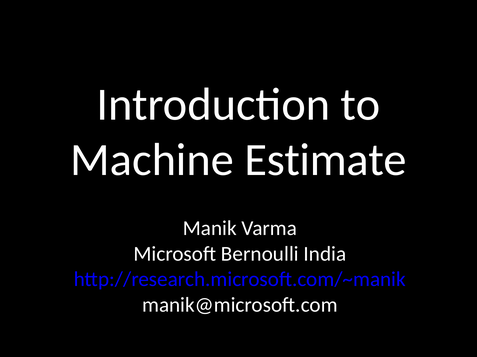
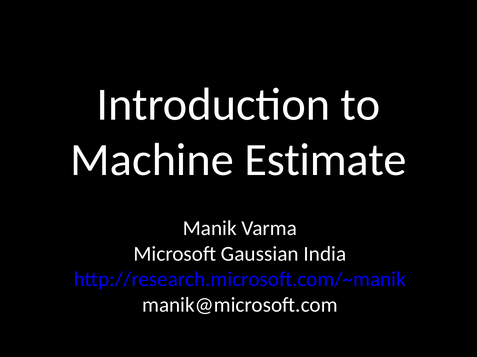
Bernoulli: Bernoulli -> Gaussian (260, 254)
